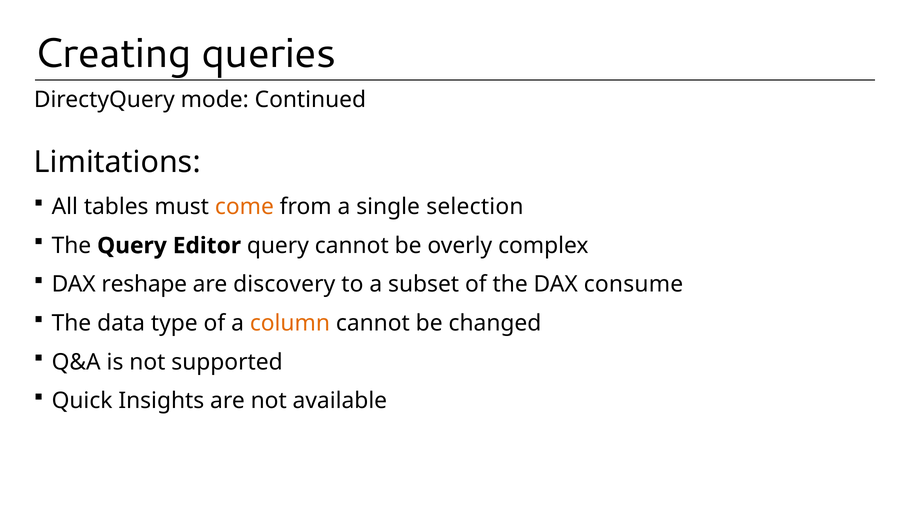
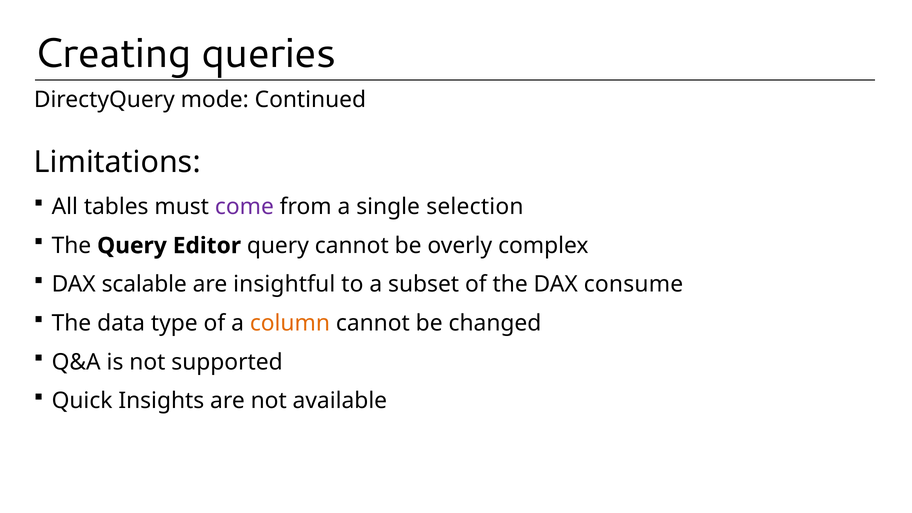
come colour: orange -> purple (244, 207)
reshape: reshape -> scalable (144, 284)
discovery: discovery -> insightful (284, 284)
